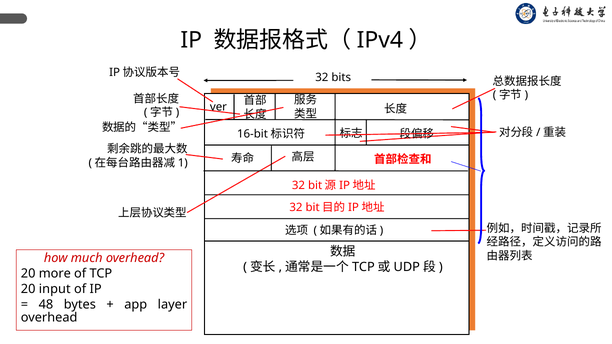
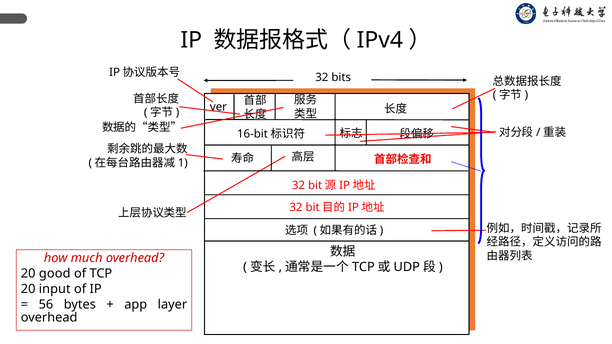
more: more -> good (55, 274)
48: 48 -> 56 (46, 305)
